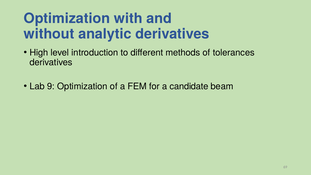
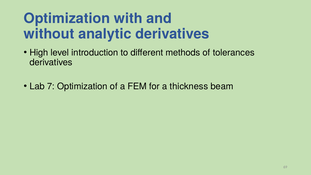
9: 9 -> 7 (51, 86)
candidate: candidate -> thickness (189, 86)
